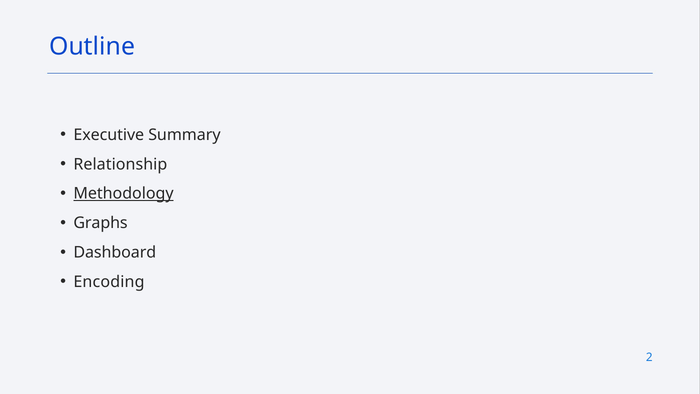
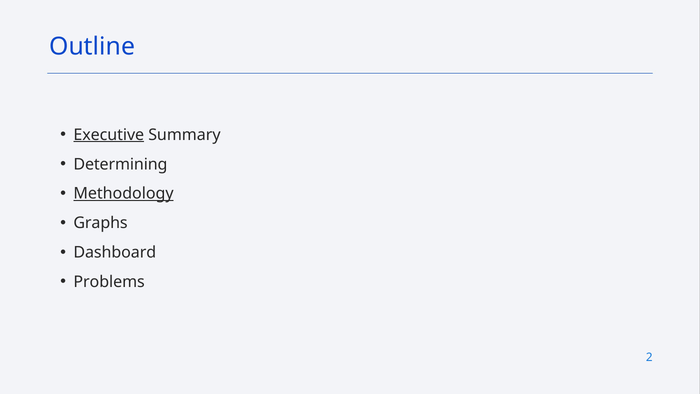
Executive underline: none -> present (109, 135)
Relationship: Relationship -> Determining (120, 164)
Encoding: Encoding -> Problems (109, 282)
